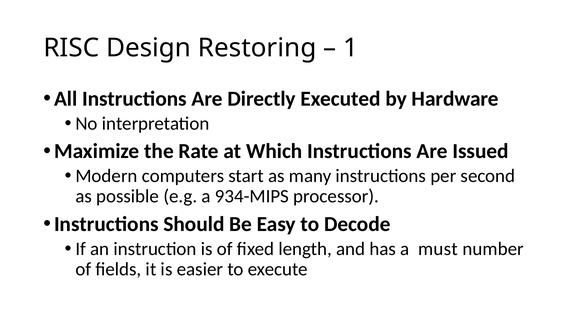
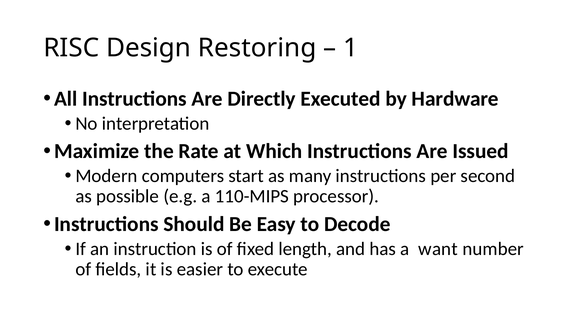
934-MIPS: 934-MIPS -> 110-MIPS (252, 196)
must: must -> want (438, 249)
